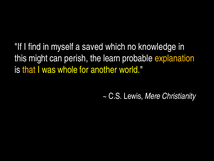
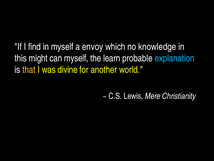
saved: saved -> envoy (93, 47)
can perish: perish -> myself (76, 58)
explanation colour: yellow -> light blue (175, 58)
whole: whole -> divine (68, 69)
